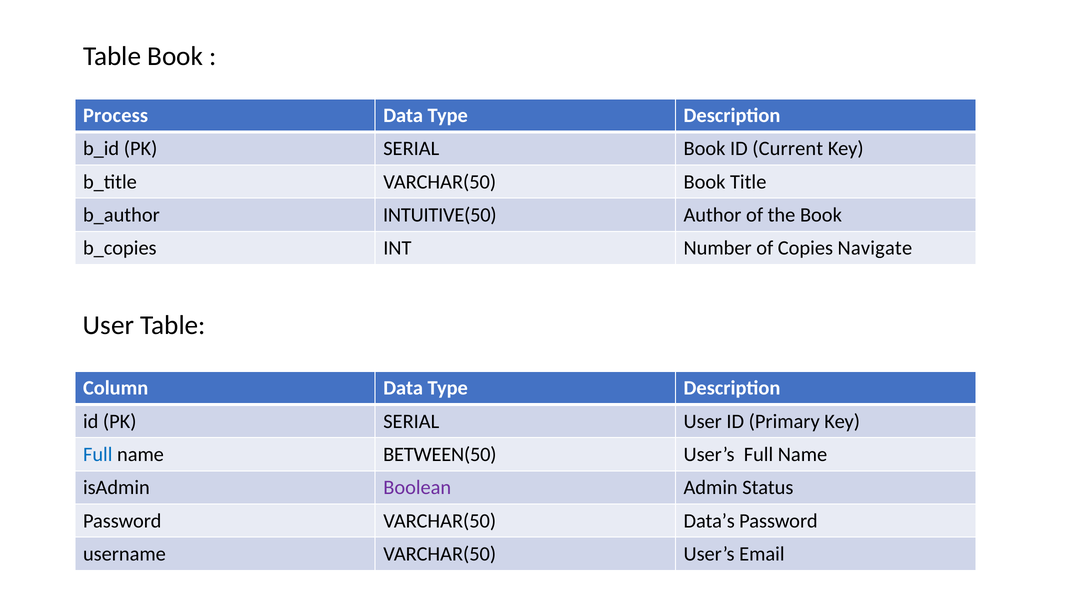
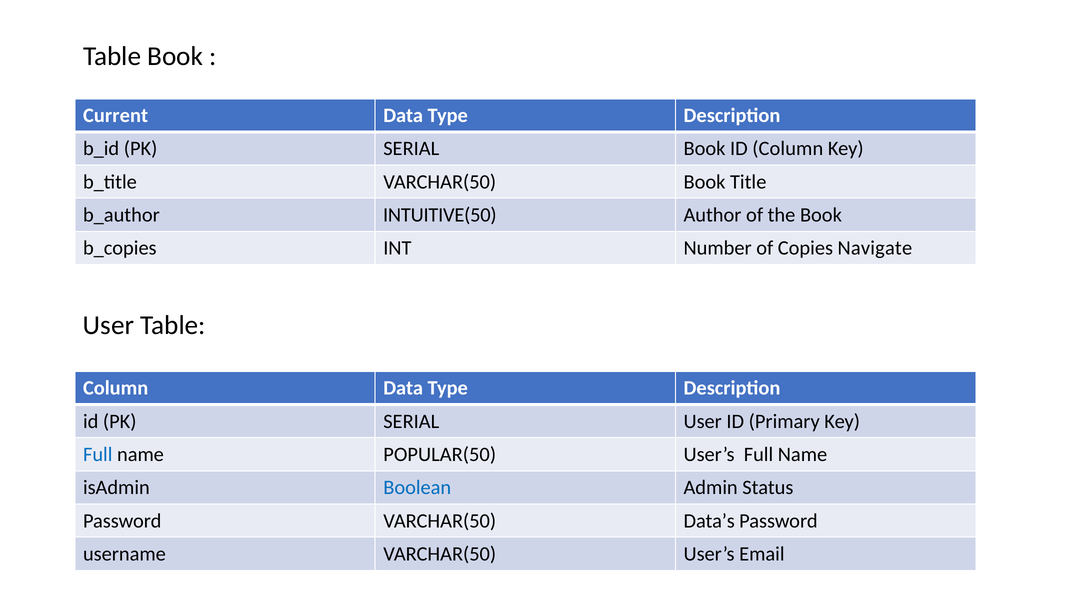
Process: Process -> Current (116, 116)
ID Current: Current -> Column (788, 149)
BETWEEN(50: BETWEEN(50 -> POPULAR(50 (440, 454)
Boolean colour: purple -> blue (417, 487)
